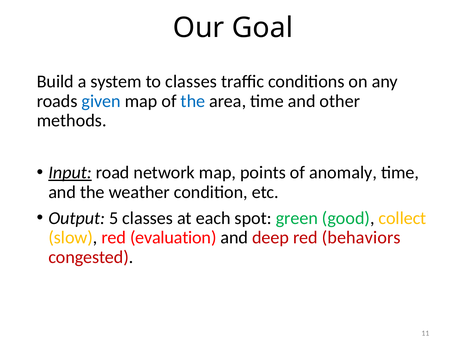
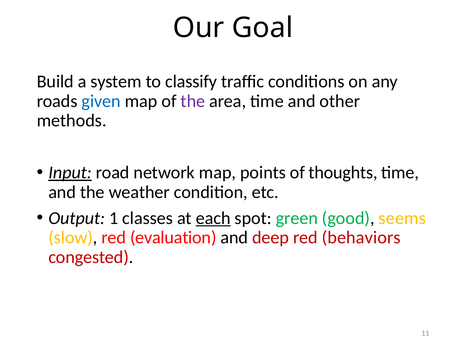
to classes: classes -> classify (191, 82)
the colour: blue -> purple (193, 101)
anomaly: anomaly -> thoughts (343, 173)
5: 5 -> 1 (114, 218)
each underline: none -> present (213, 218)
collect: collect -> seems (402, 218)
